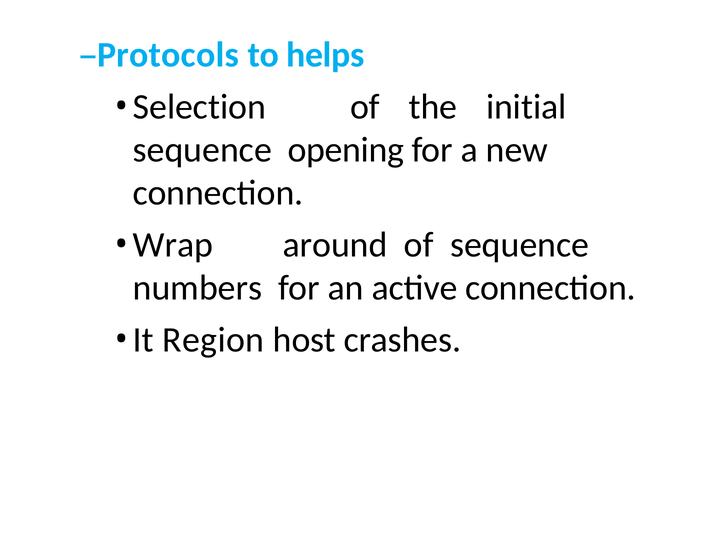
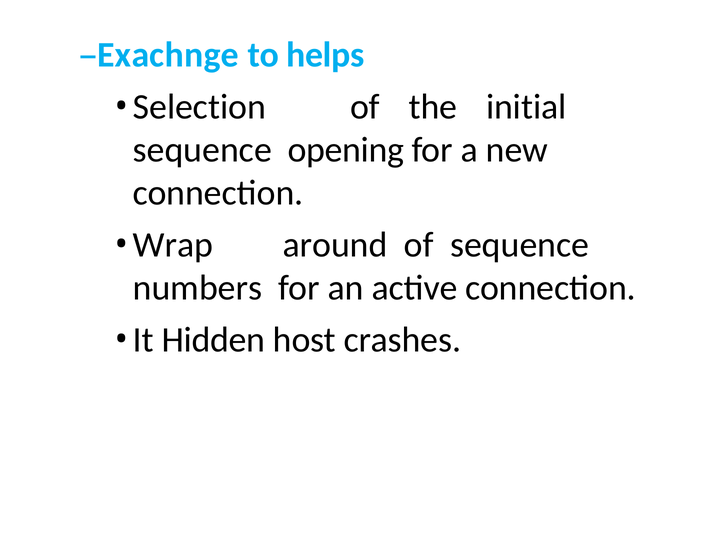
Protocols: Protocols -> Exachnge (168, 55)
Region: Region -> Hidden (214, 339)
